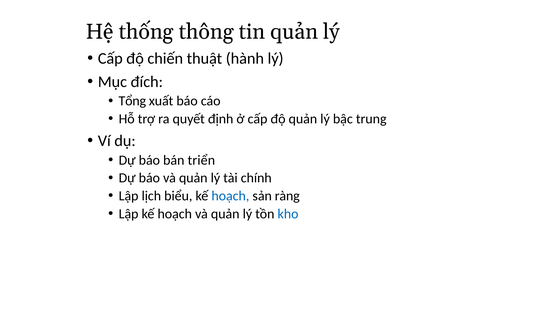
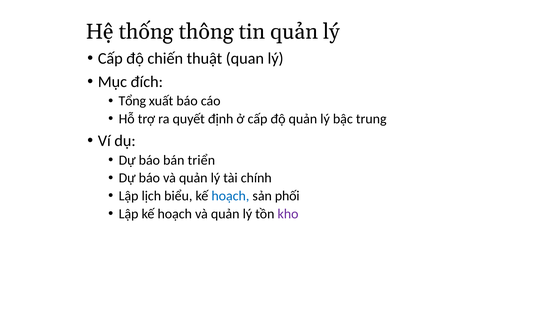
hành: hành -> quan (245, 58)
ràng: ràng -> phối (287, 196)
kho colour: blue -> purple (288, 214)
